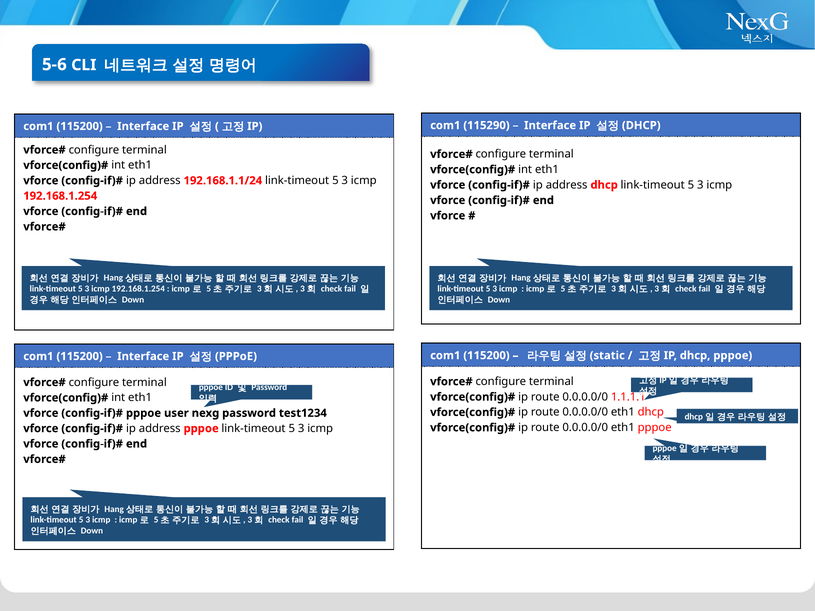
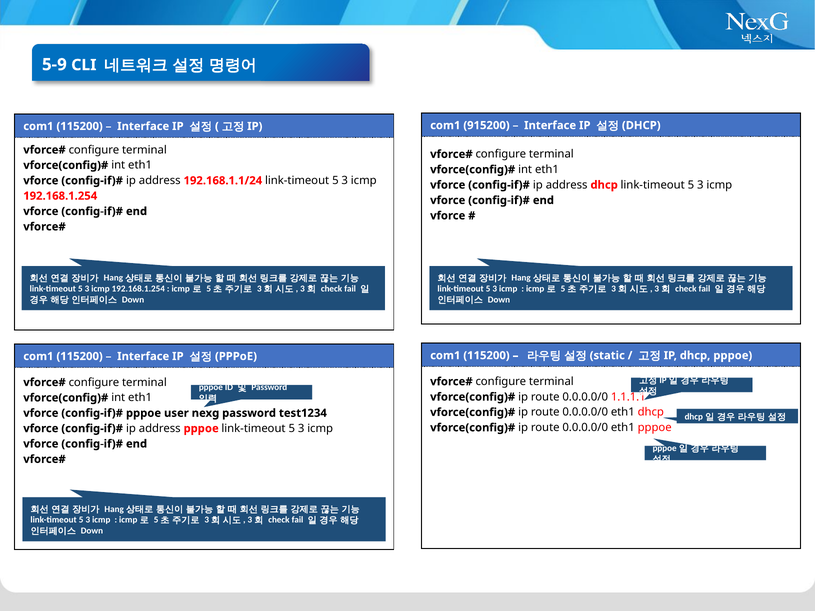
5-6: 5-6 -> 5-9 (54, 65)
115290: 115290 -> 915200 (486, 125)
